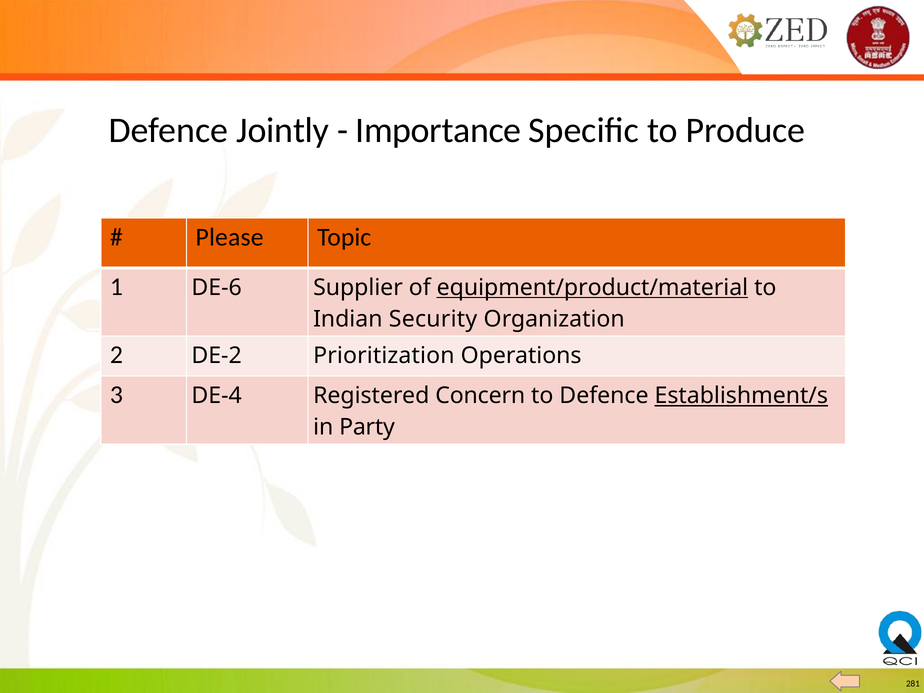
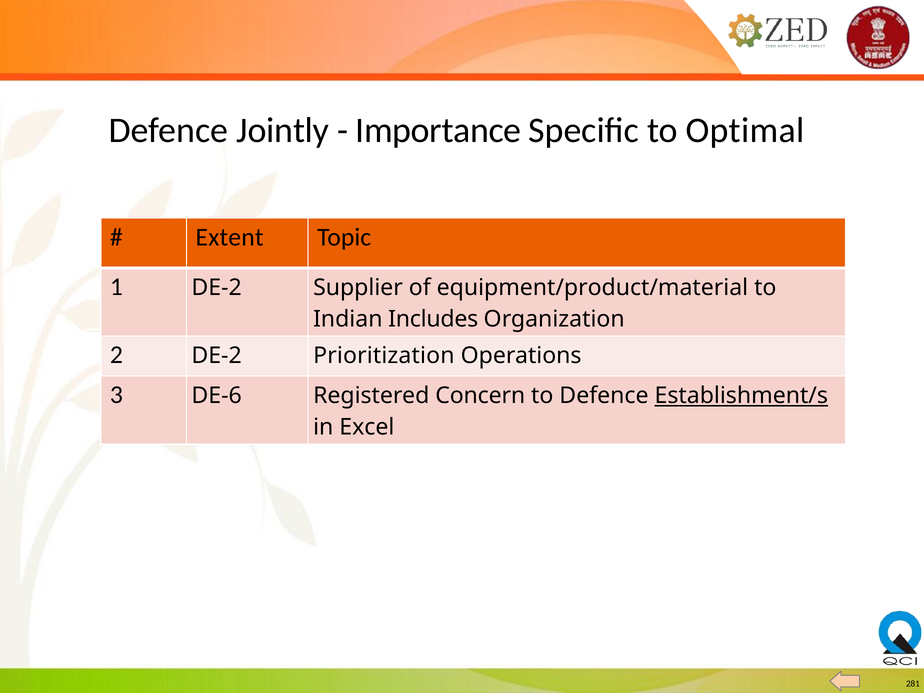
Produce: Produce -> Optimal (745, 130)
Please: Please -> Extent (230, 237)
1 DE-6: DE-6 -> DE-2 (217, 288)
equipment/product/material underline: present -> none (592, 288)
Security: Security -> Includes (433, 319)
DE-4: DE-4 -> DE-6 (217, 396)
Party: Party -> Excel (367, 427)
